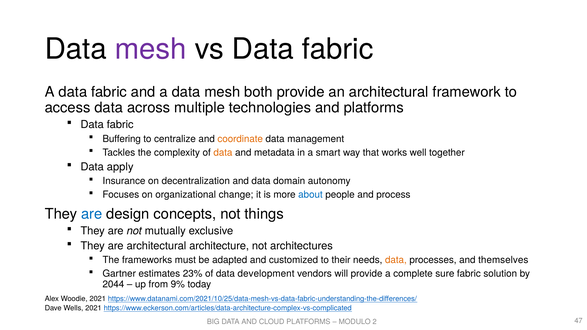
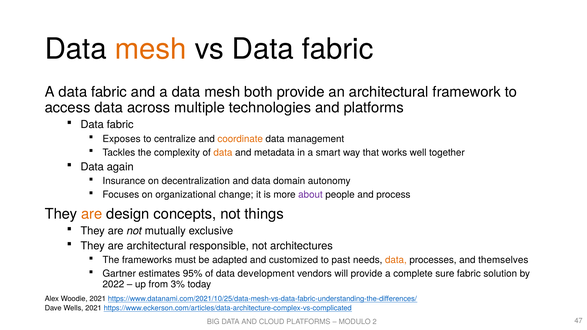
mesh colour: purple -> orange (151, 49)
Buffering: Buffering -> Exposes (122, 139)
apply: apply -> again (120, 167)
about colour: blue -> purple (310, 195)
are colour: blue -> orange (92, 214)
architecture: architecture -> responsible (219, 246)
their: their -> past (341, 260)
23%: 23% -> 95% (193, 274)
2044: 2044 -> 2022 (113, 284)
9%: 9% -> 3% (178, 284)
